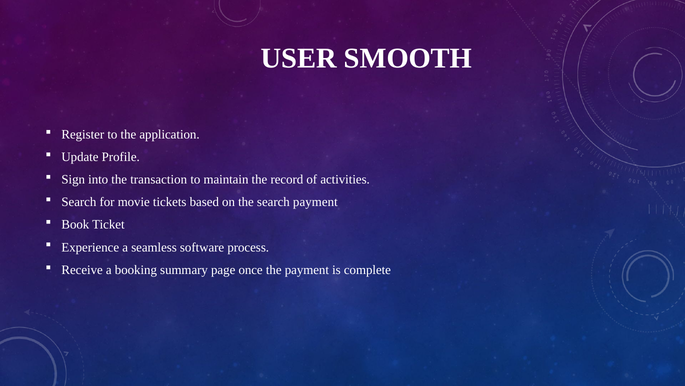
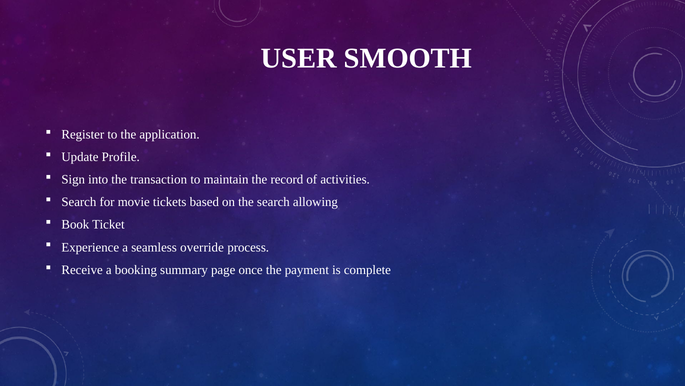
search payment: payment -> allowing (315, 202)
software: software -> override (202, 247)
